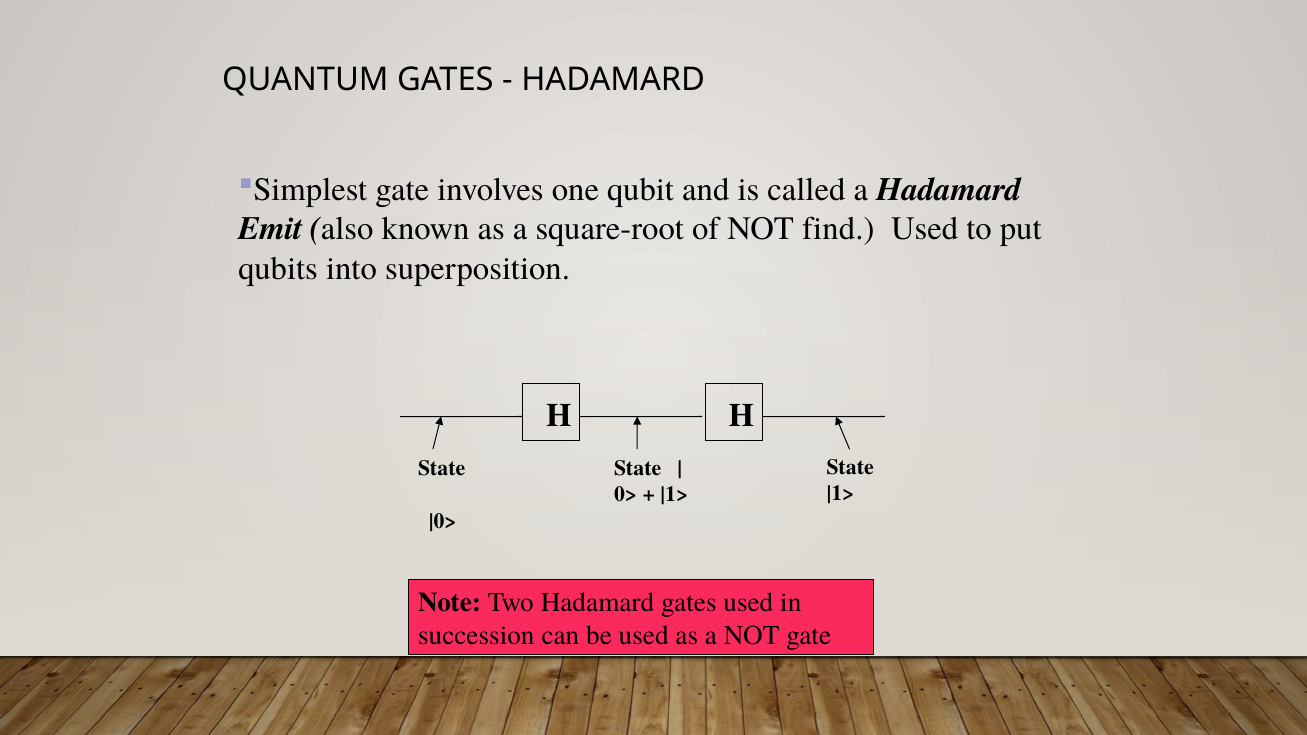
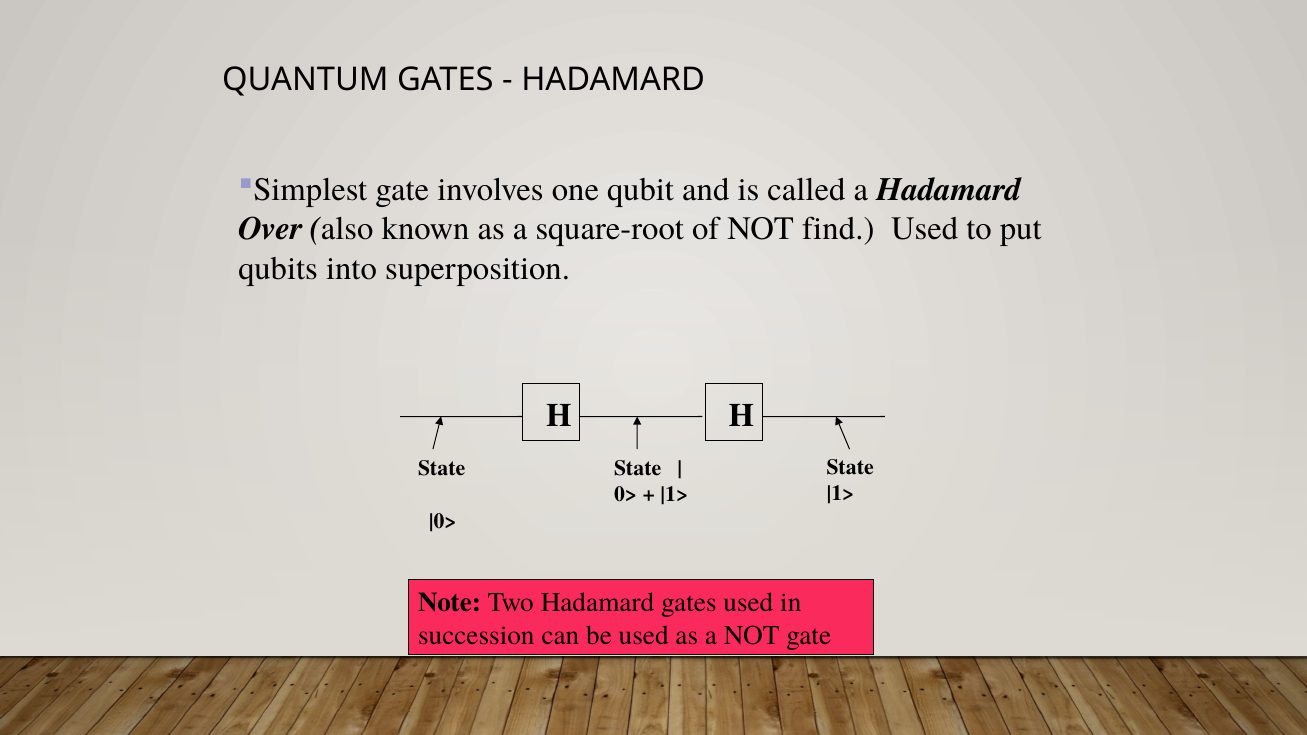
Emit: Emit -> Over (270, 229)
